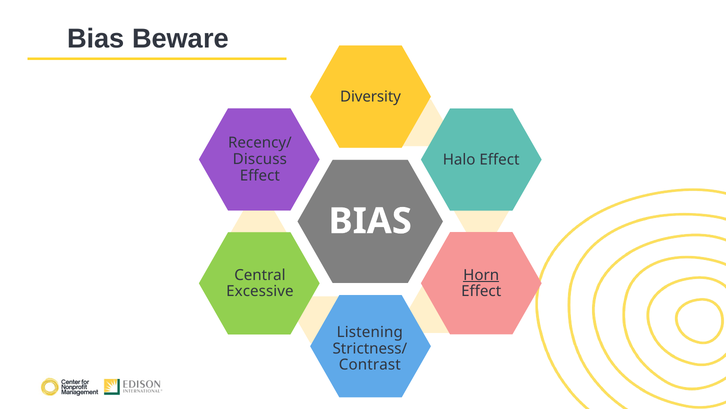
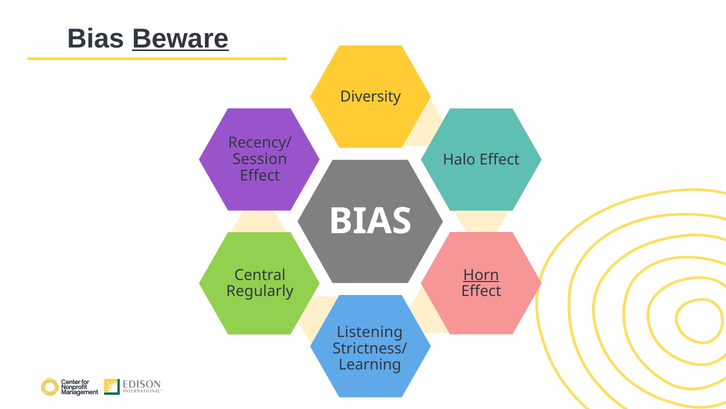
Beware underline: none -> present (180, 38)
Discuss: Discuss -> Session (260, 159)
Excessive: Excessive -> Regularly (260, 291)
Contrast: Contrast -> Learning (370, 364)
